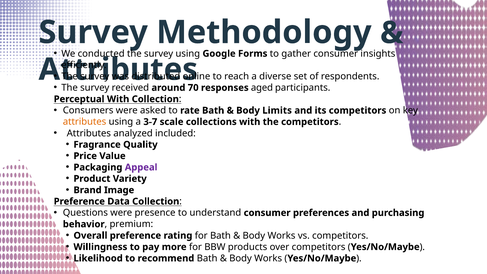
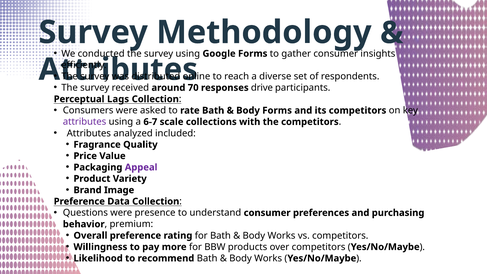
aged: aged -> drive (262, 88)
Perceptual With: With -> Lags (118, 99)
Body Limits: Limits -> Forms (277, 110)
attributes colour: orange -> purple (85, 122)
3-7: 3-7 -> 6-7 (150, 122)
